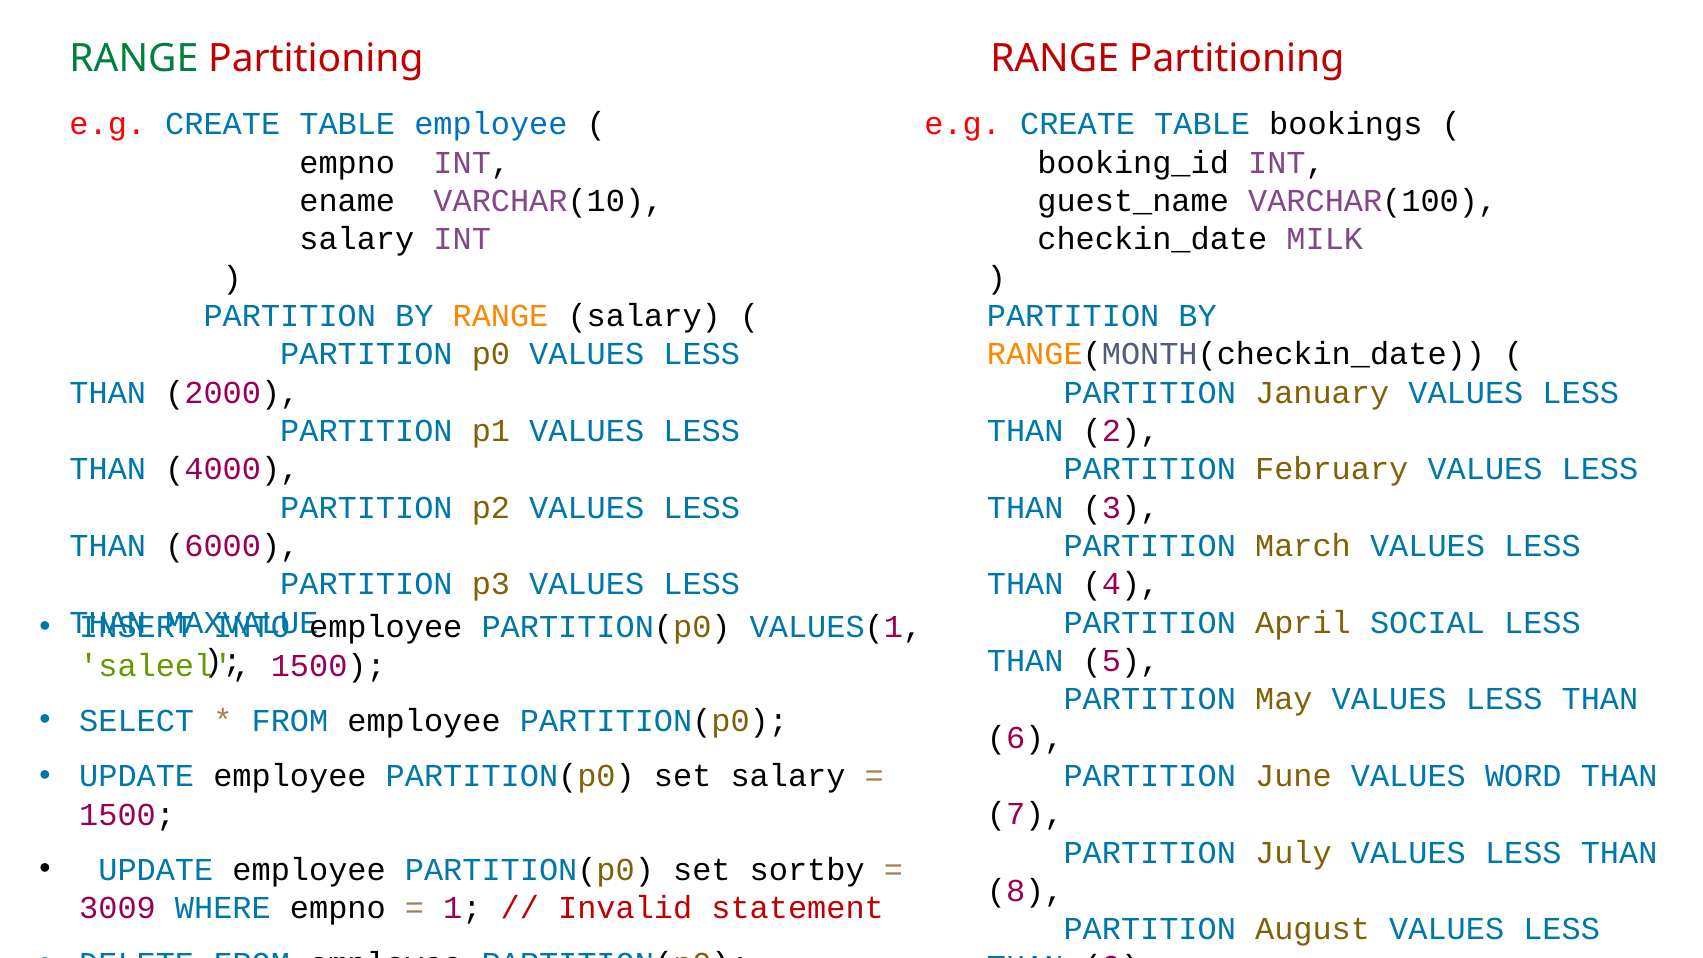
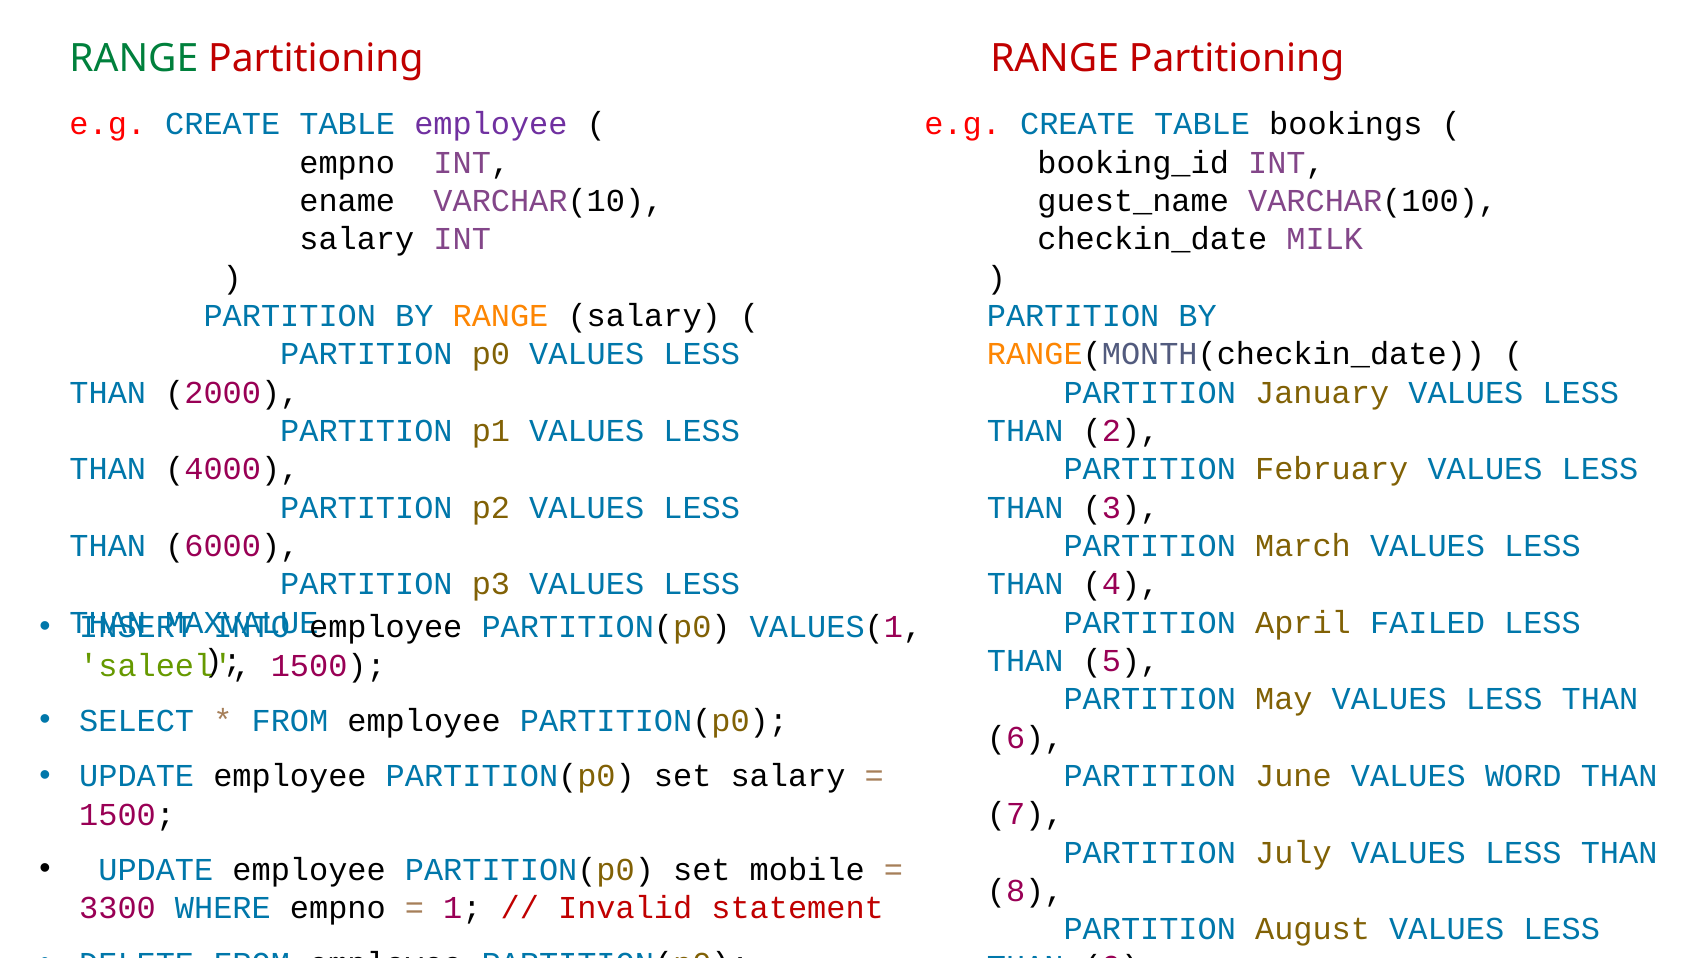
employee colour: blue -> purple (491, 124)
SOCIAL: SOCIAL -> FAILED (1428, 623)
sortby: sortby -> mobile (807, 870)
3009: 3009 -> 3300 (118, 908)
